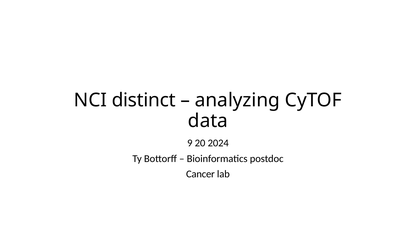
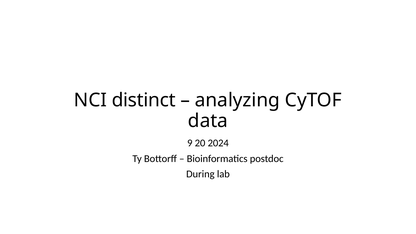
Cancer: Cancer -> During (200, 174)
